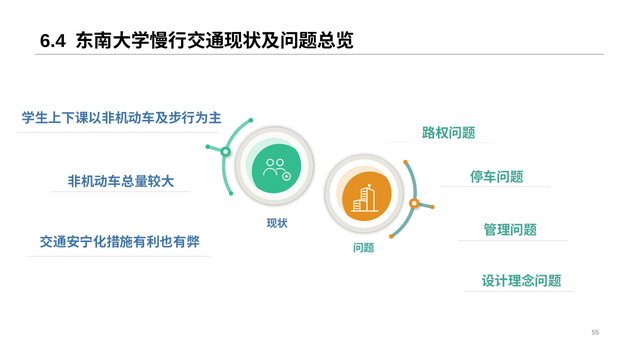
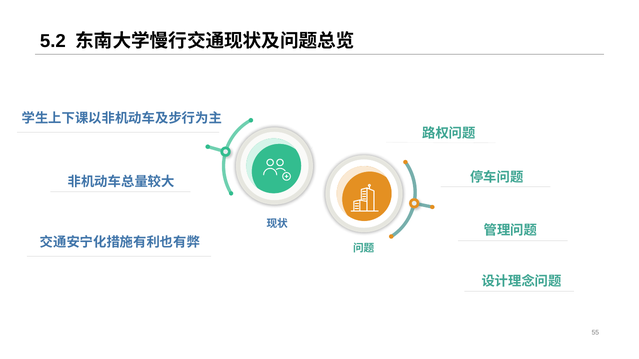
6.4: 6.4 -> 5.2 (53, 41)
